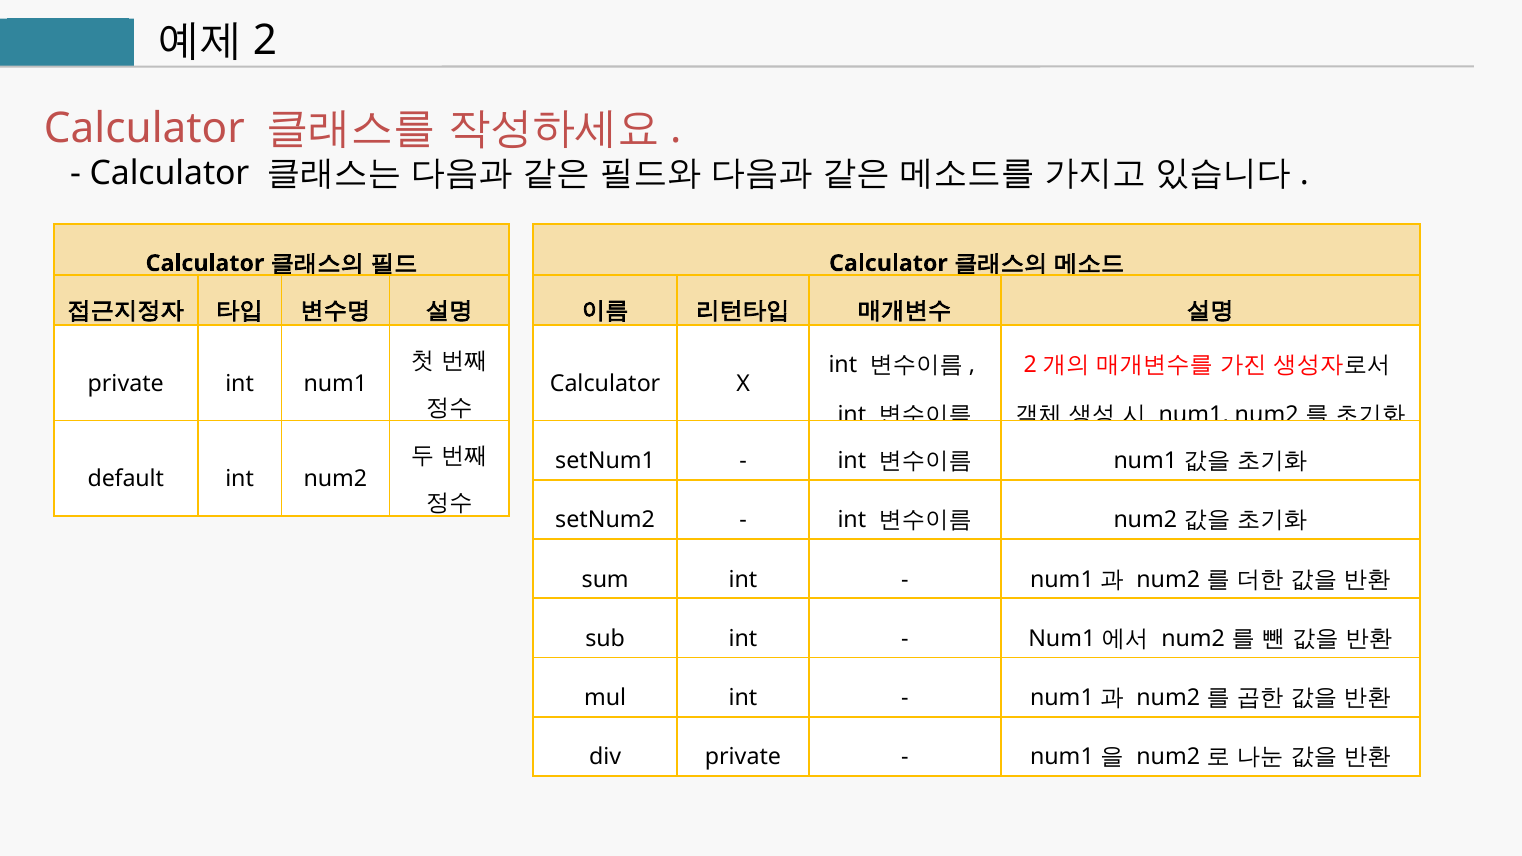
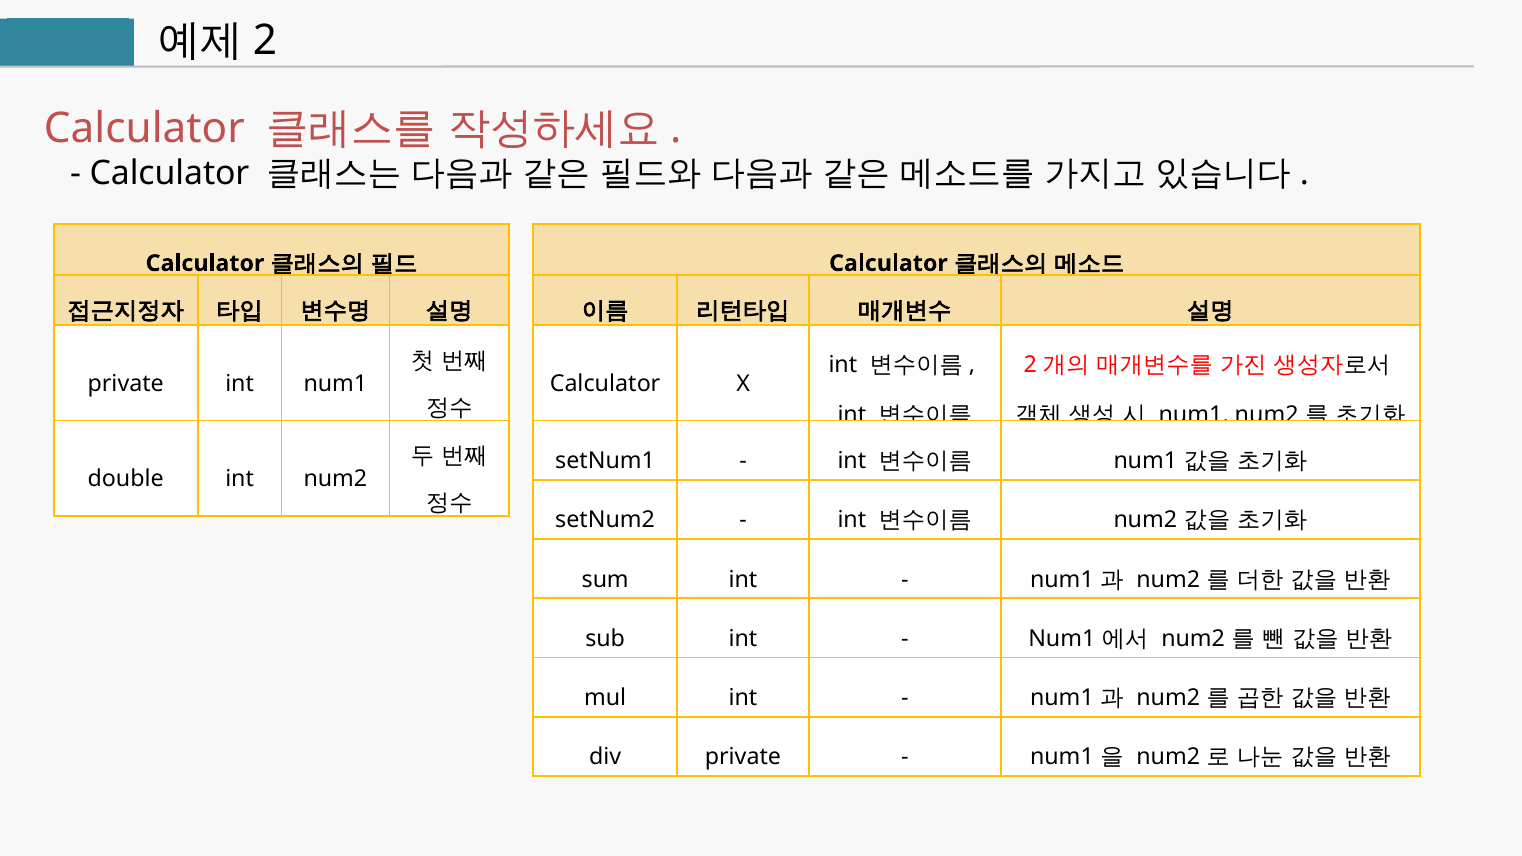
default: default -> double (126, 479)
